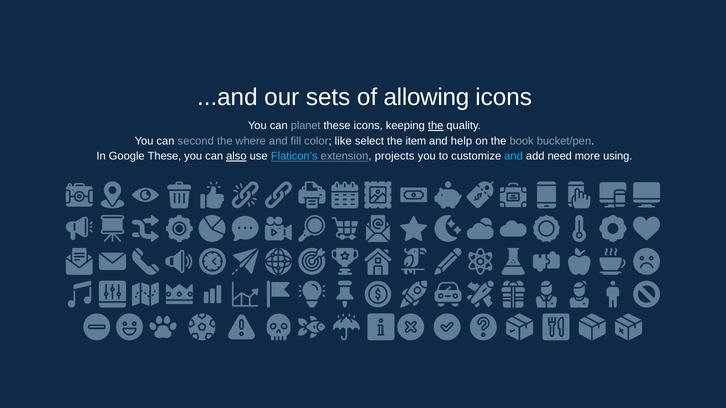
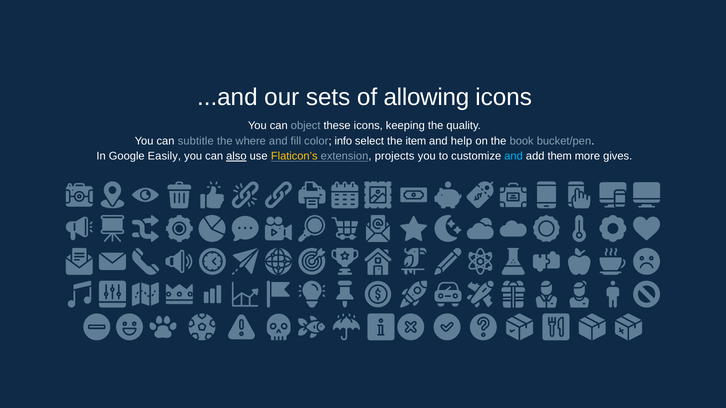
planet: planet -> object (306, 126)
the underline: present -> none (436, 126)
second: second -> subtitle (196, 141)
like: like -> info (343, 141)
Google These: These -> Easily (164, 156)
Flaticon’s colour: light blue -> yellow (294, 156)
need: need -> them (560, 156)
using: using -> gives (618, 156)
